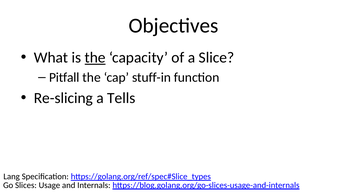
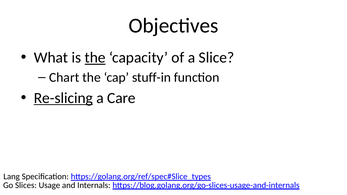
Pitfall: Pitfall -> Chart (64, 78)
Re-slicing underline: none -> present (63, 98)
Tells: Tells -> Care (121, 98)
